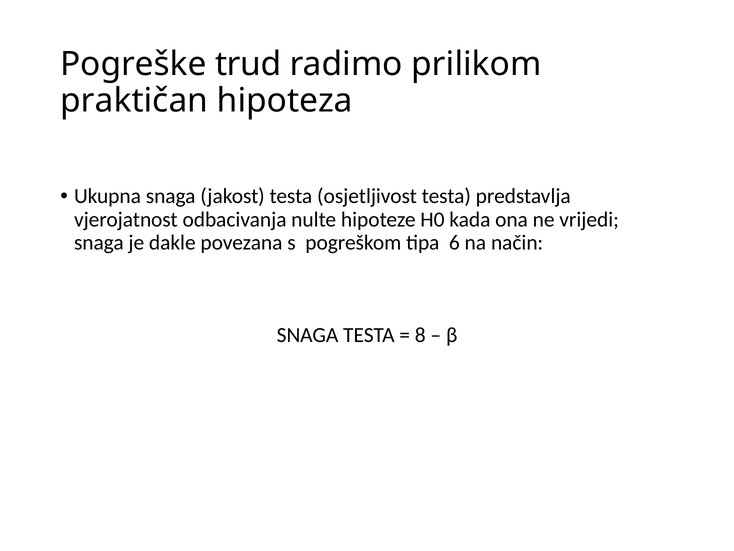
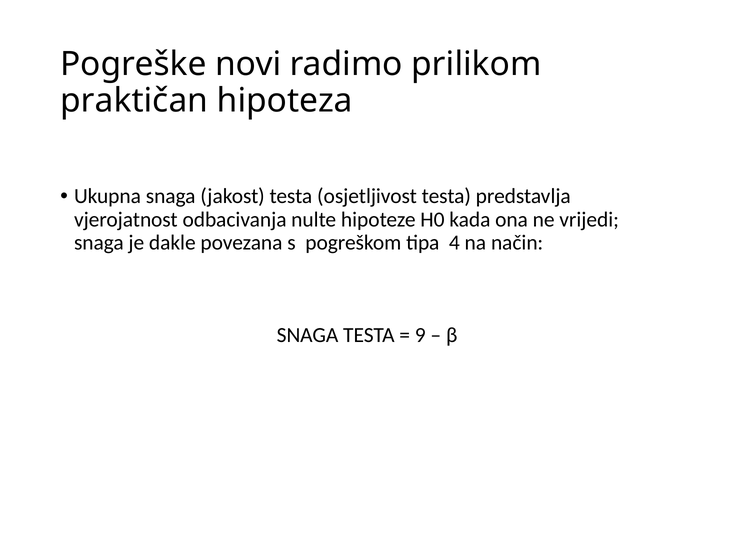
trud: trud -> novi (248, 64)
6: 6 -> 4 (454, 242)
8: 8 -> 9 (420, 335)
